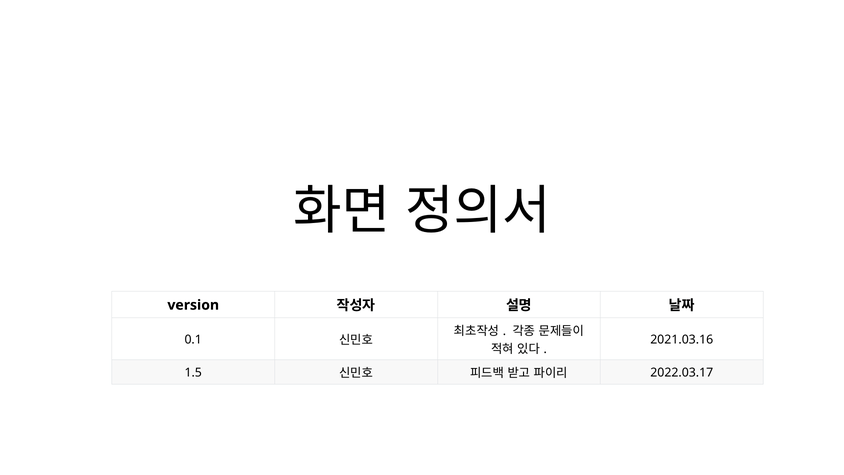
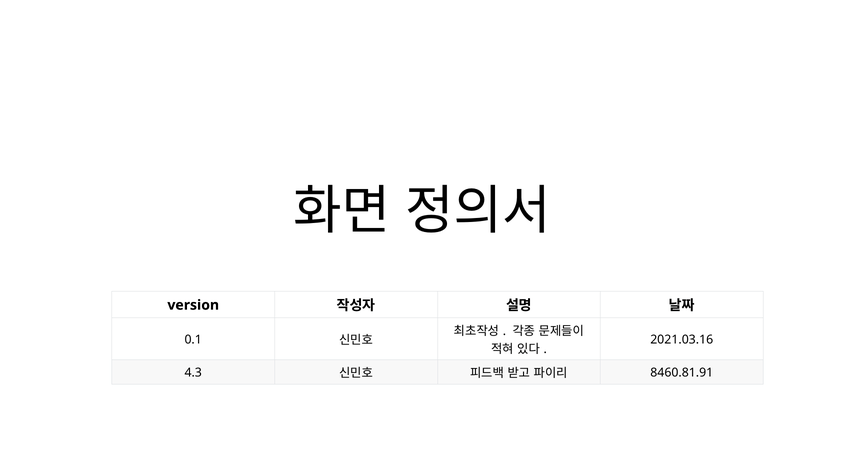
1.5: 1.5 -> 4.3 (193, 373)
2022.03.17: 2022.03.17 -> 8460.81.91 (682, 373)
